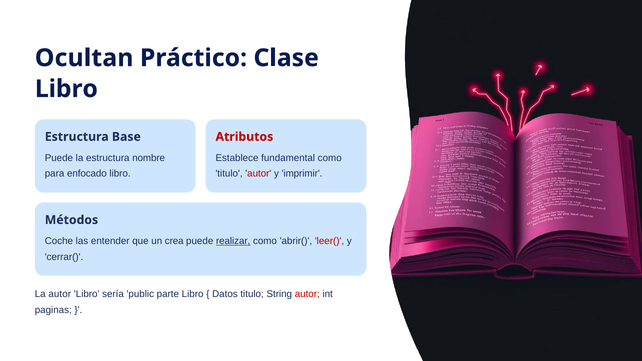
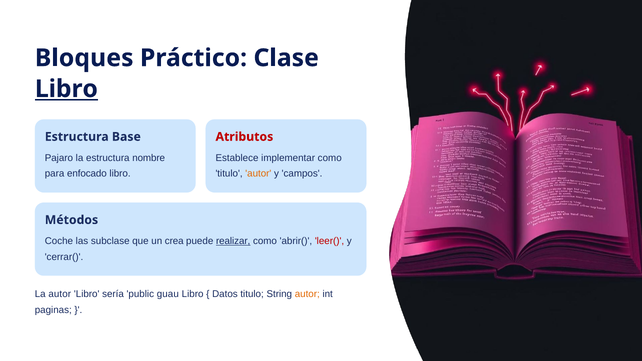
Ocultan: Ocultan -> Bloques (84, 58)
Libro underline: none -> present (66, 89)
Puede: Puede -> Pajaro (59, 158)
fundamental: fundamental -> implementar (288, 158)
autor colour: red -> orange (258, 174)
imprimir: imprimir -> campos (302, 174)
entender: entender -> subclase (110, 241)
parte: parte -> guau (168, 294)
autor colour: red -> orange (307, 294)
